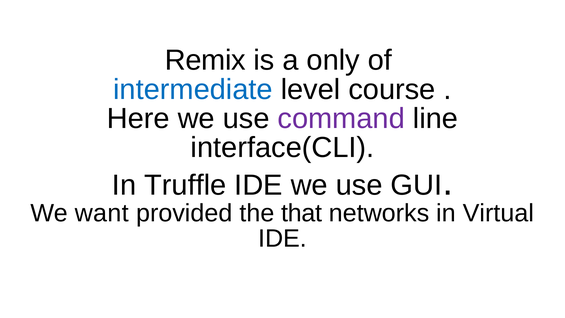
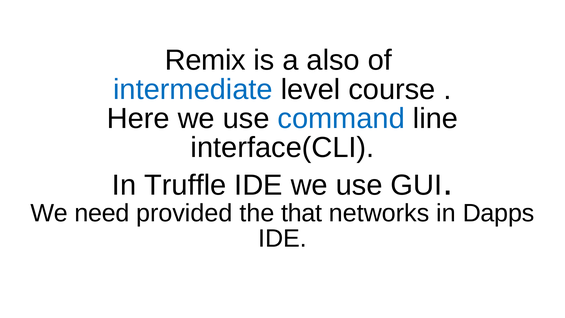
only: only -> also (333, 60)
command colour: purple -> blue (341, 119)
want: want -> need (102, 213)
Virtual: Virtual -> Dapps (499, 213)
